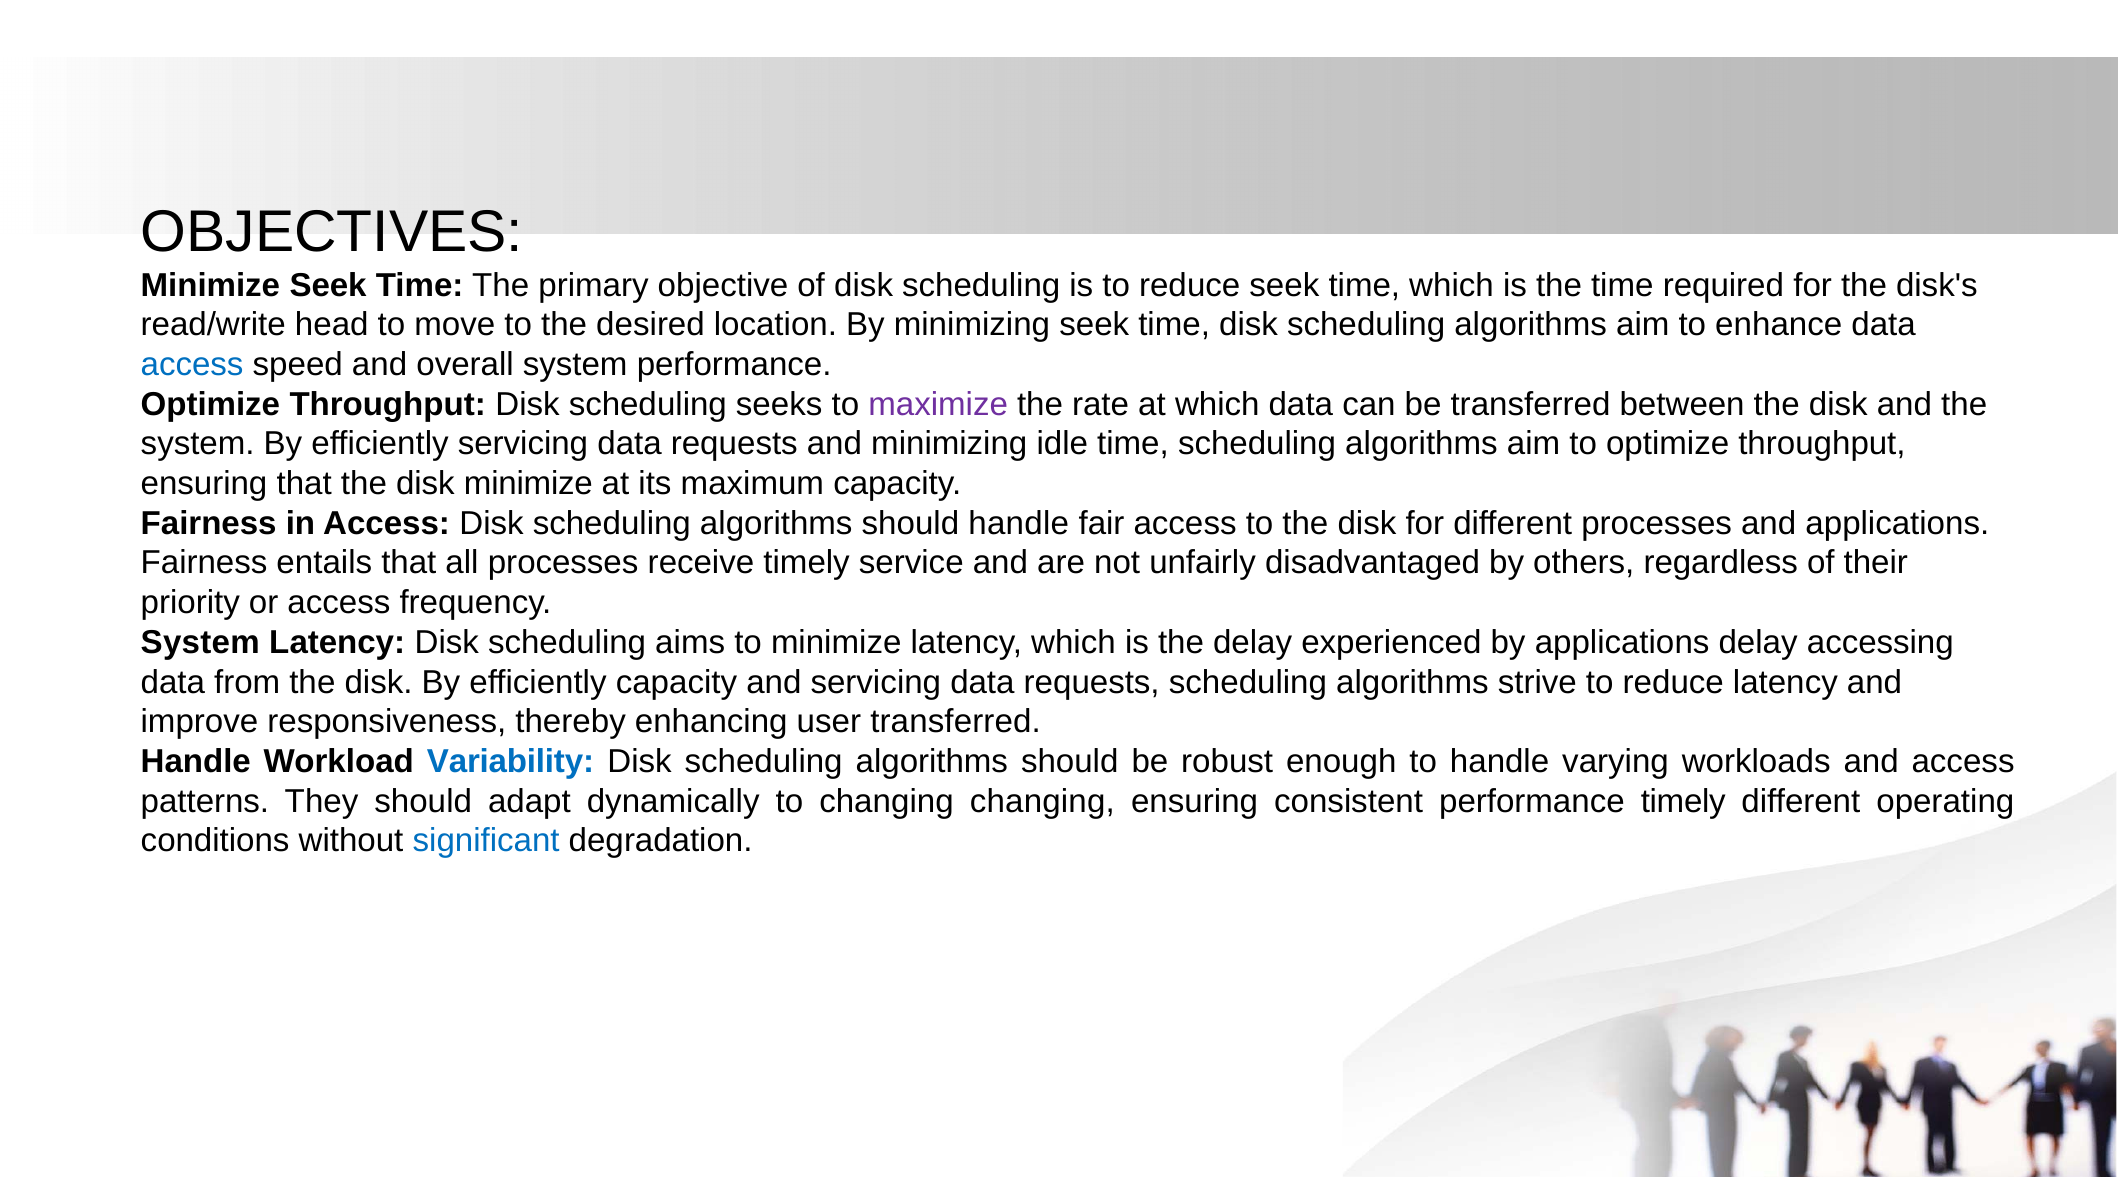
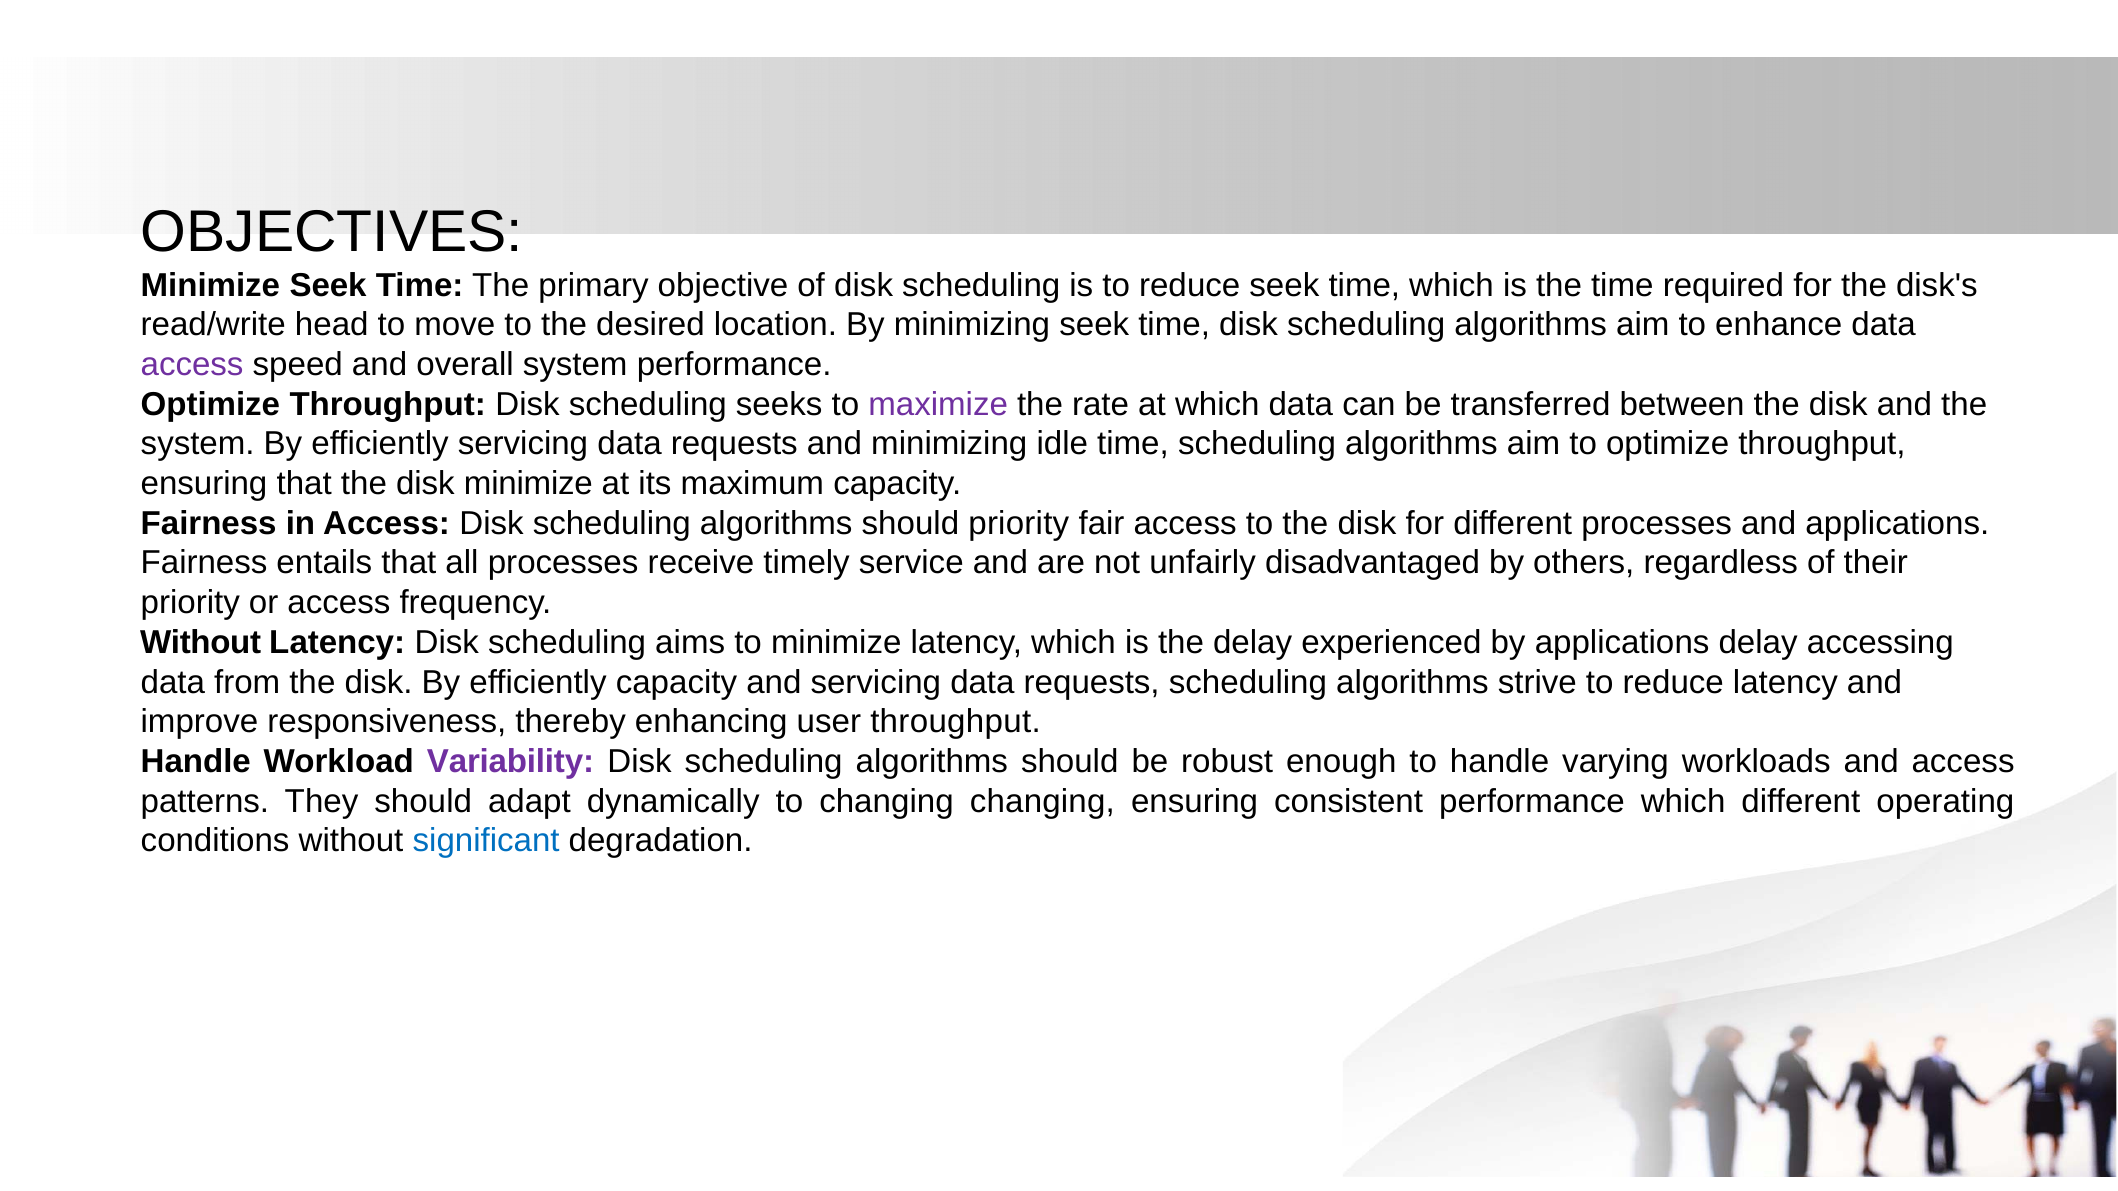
access colour: blue -> purple (192, 365)
should handle: handle -> priority (1019, 524)
System: System -> Without (201, 643)
user transferred: transferred -> throughput (955, 722)
Variability colour: blue -> purple (510, 762)
performance timely: timely -> which (1683, 802)
